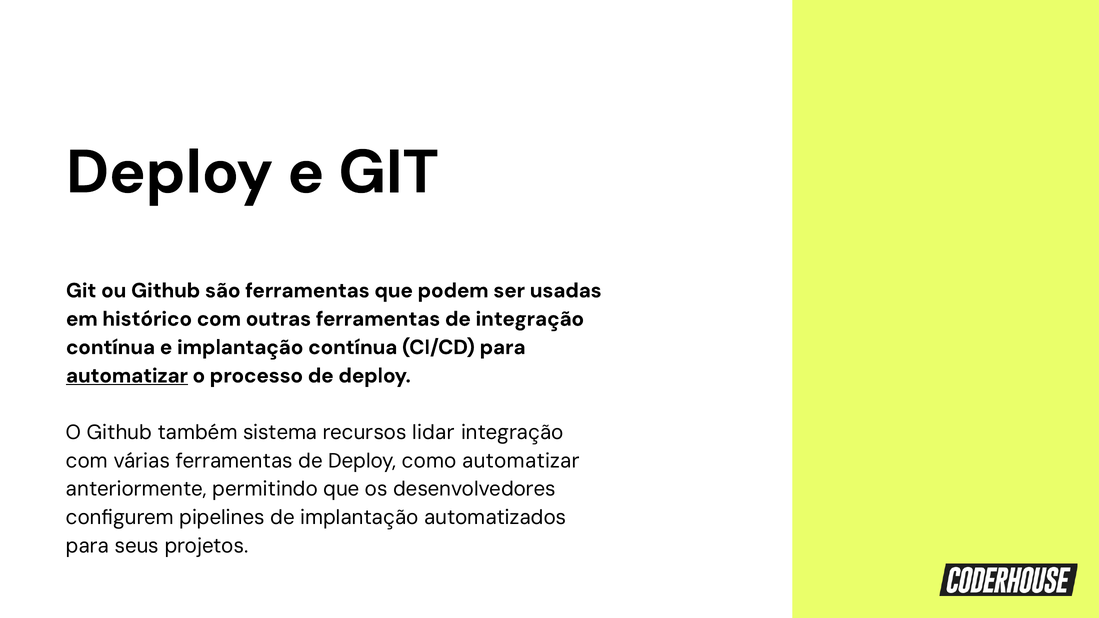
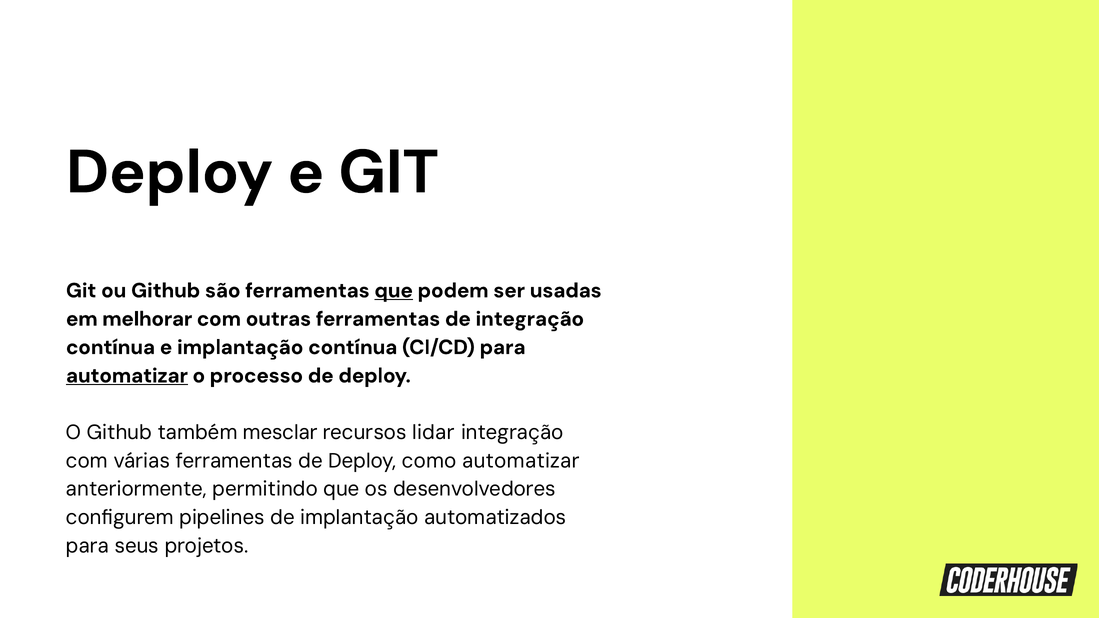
que underline: none -> present (394, 291)
histórico: histórico -> melhorar (147, 319)
sistema: sistema -> mesclar (280, 433)
